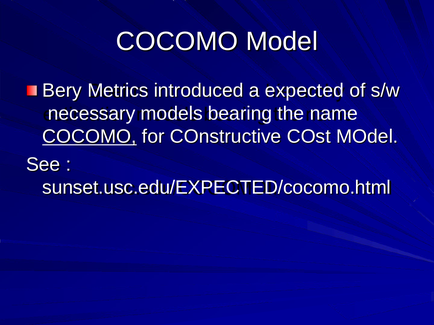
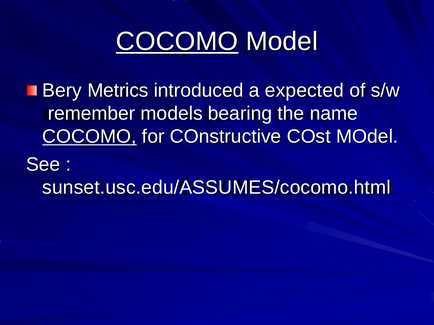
COCOMO underline: none -> present (177, 41)
necessary: necessary -> remember (92, 114)
sunset.usc.edu/EXPECTED/cocomo.html: sunset.usc.edu/EXPECTED/cocomo.html -> sunset.usc.edu/ASSUMES/cocomo.html (216, 188)
